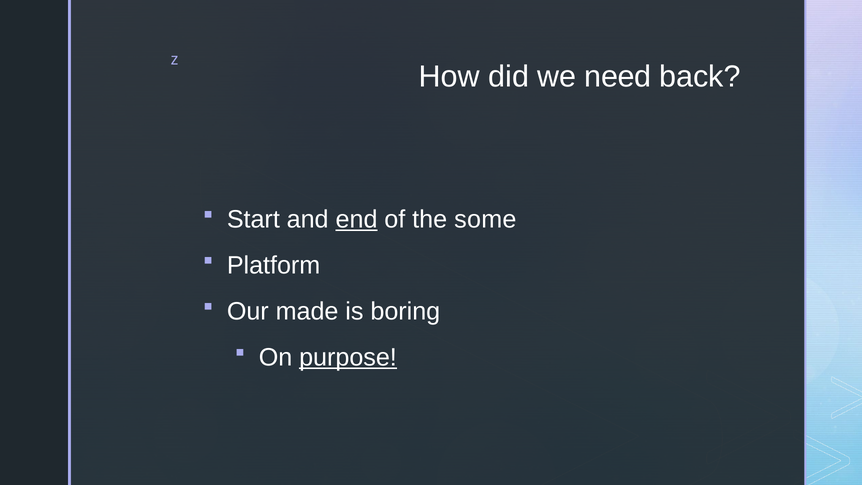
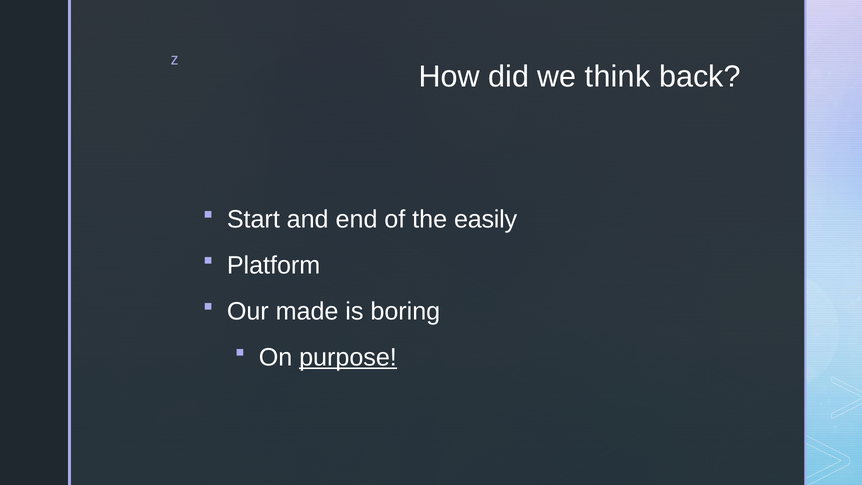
need: need -> think (618, 77)
end underline: present -> none (357, 219)
some: some -> easily (486, 219)
